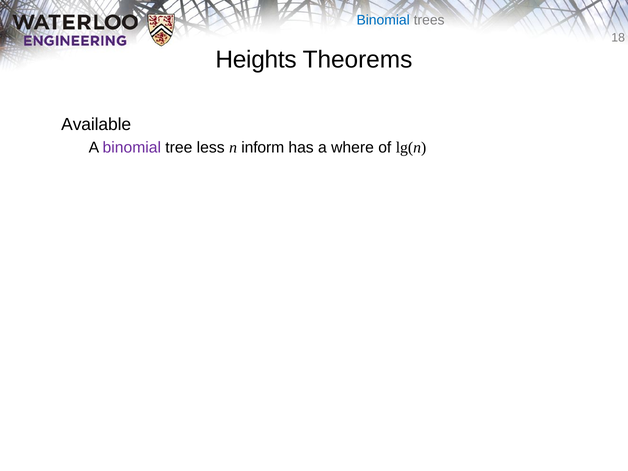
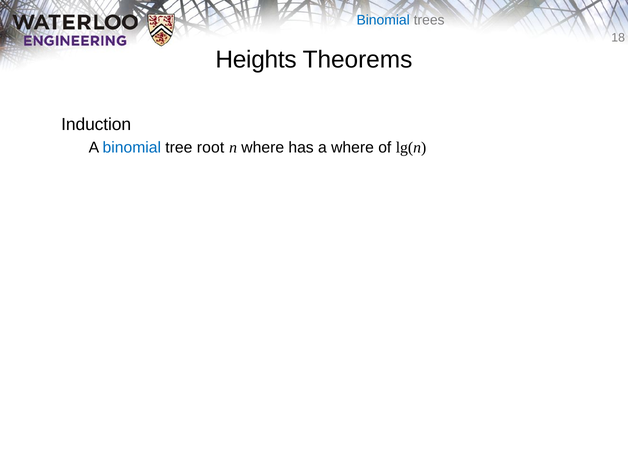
Available: Available -> Induction (96, 125)
binomial colour: purple -> blue (132, 148)
less: less -> root (211, 148)
n inform: inform -> where (263, 148)
